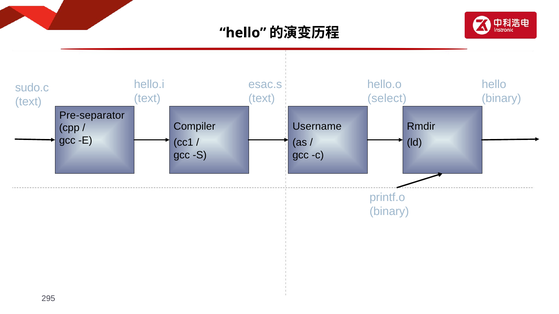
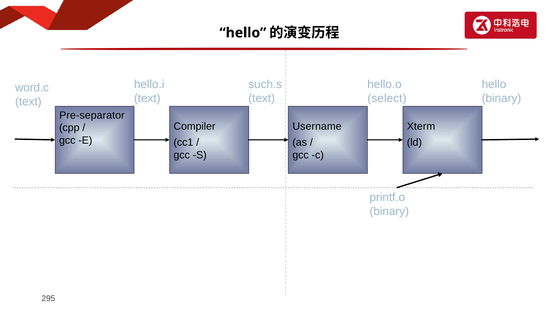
esac.s: esac.s -> such.s (265, 85)
sudo.c: sudo.c -> word.c (32, 88)
Rmdir: Rmdir -> Xterm (421, 126)
